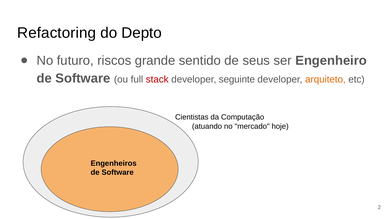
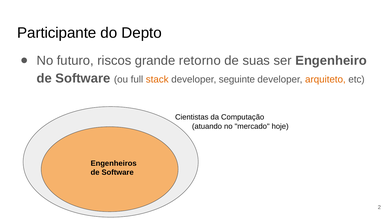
Refactoring: Refactoring -> Participante (57, 33)
sentido: sentido -> retorno (200, 61)
seus: seus -> suas (256, 61)
stack colour: red -> orange (157, 80)
